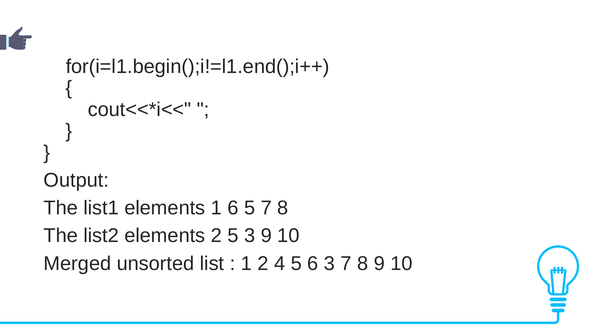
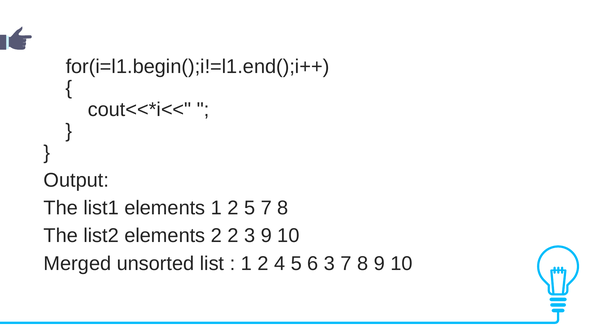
elements 1 6: 6 -> 2 (233, 208)
2 5: 5 -> 2 (233, 236)
